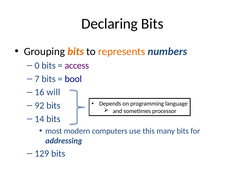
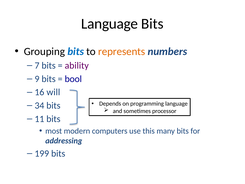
Declaring: Declaring -> Language (110, 24)
bits colour: orange -> blue (76, 51)
0: 0 -> 7 (37, 65)
access: access -> ability (77, 65)
7: 7 -> 9 (37, 79)
92: 92 -> 34 (39, 105)
14: 14 -> 11 (39, 119)
129: 129 -> 199 (42, 153)
